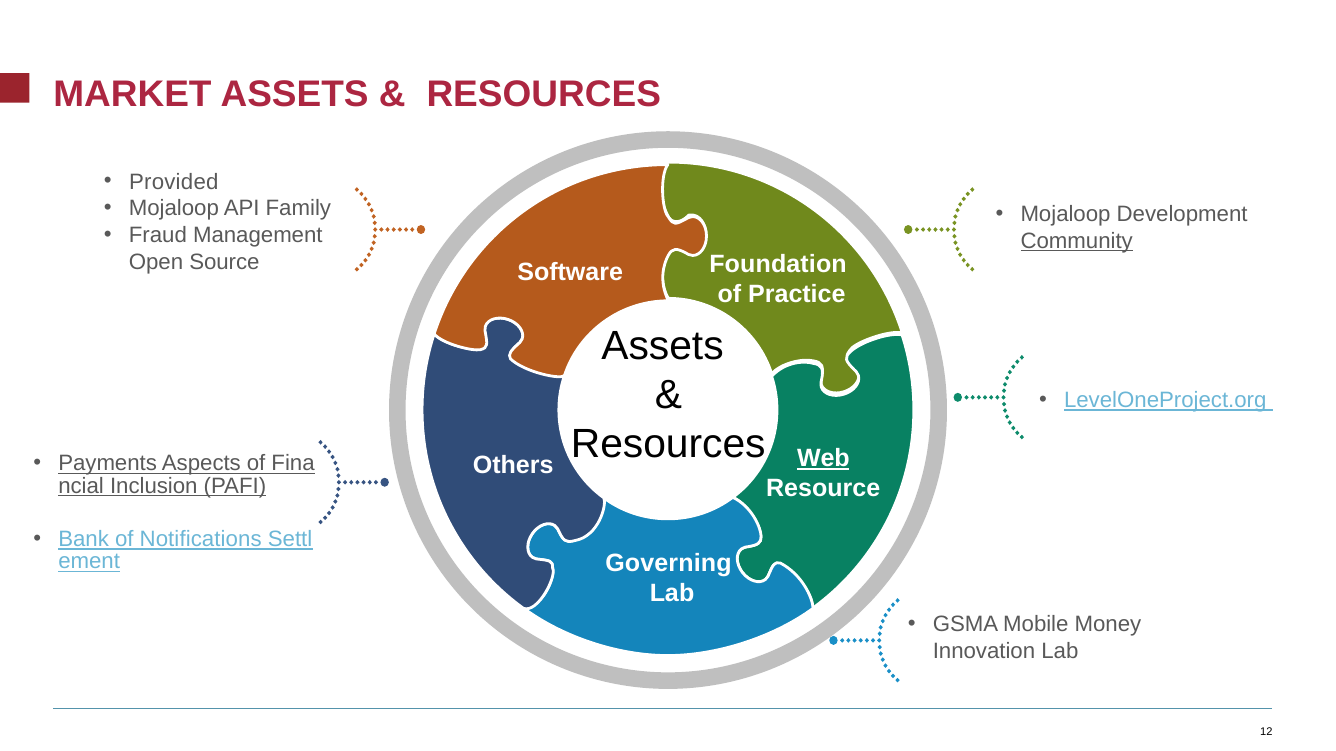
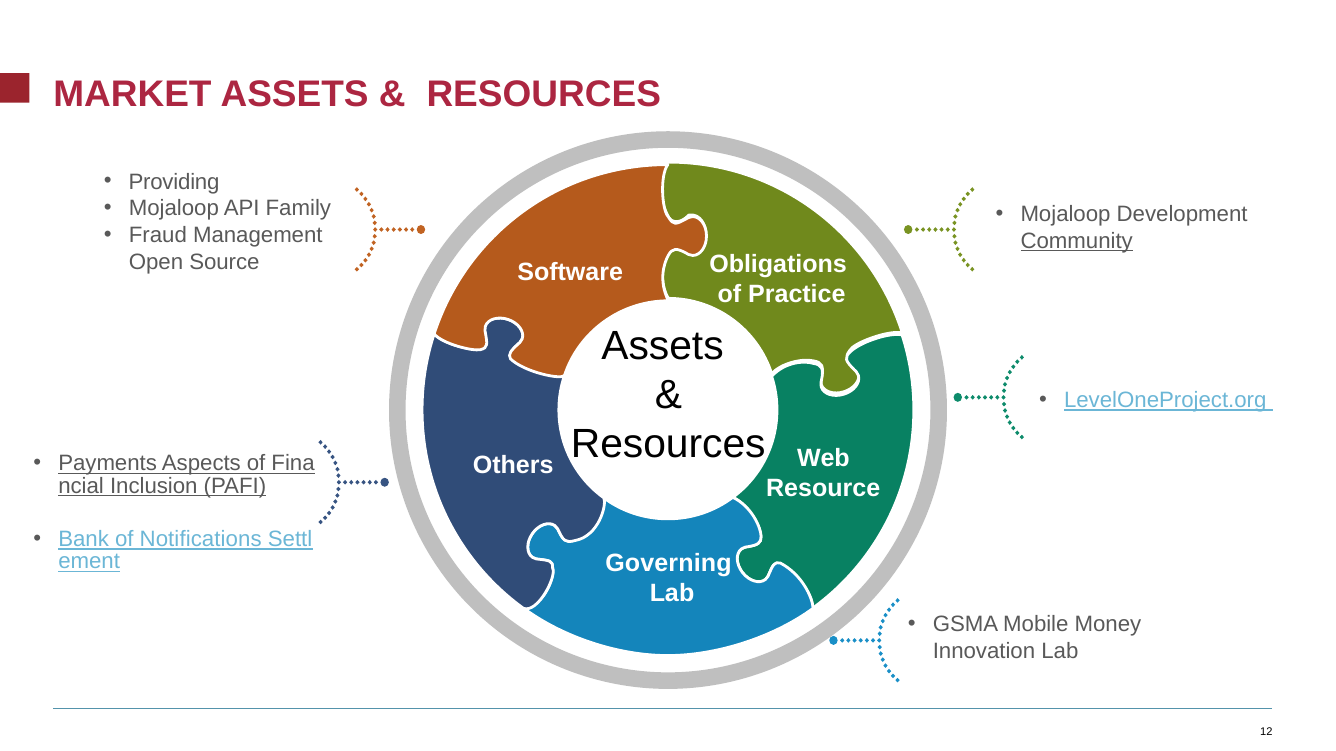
Provided: Provided -> Providing (174, 182)
Foundation: Foundation -> Obligations (778, 264)
Web underline: present -> none (823, 458)
